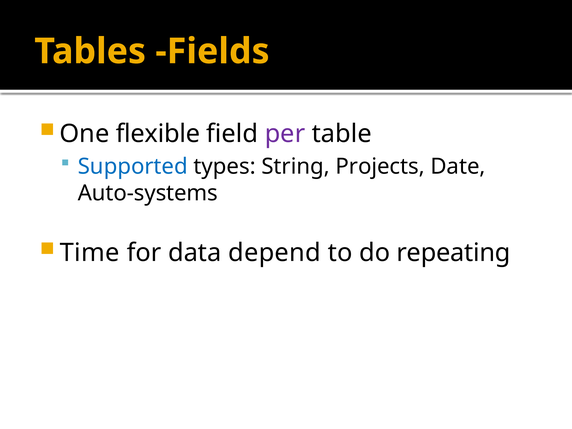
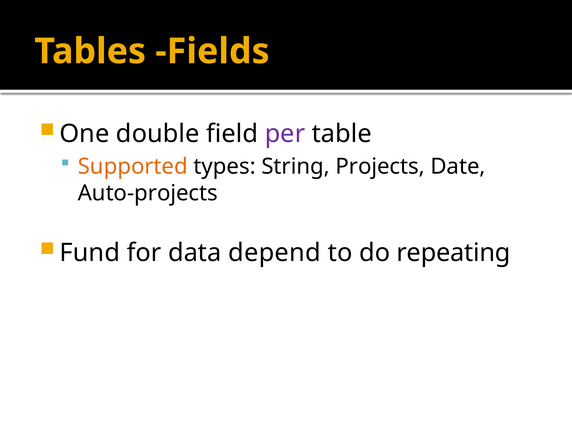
flexible: flexible -> double (158, 134)
Supported colour: blue -> orange (133, 167)
Auto-systems: Auto-systems -> Auto-projects (148, 193)
Time: Time -> Fund (90, 253)
